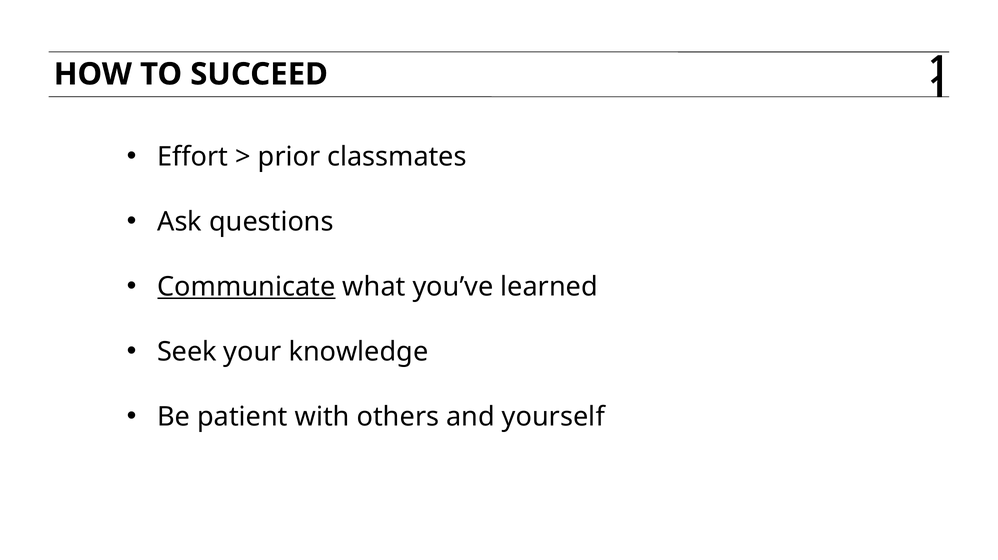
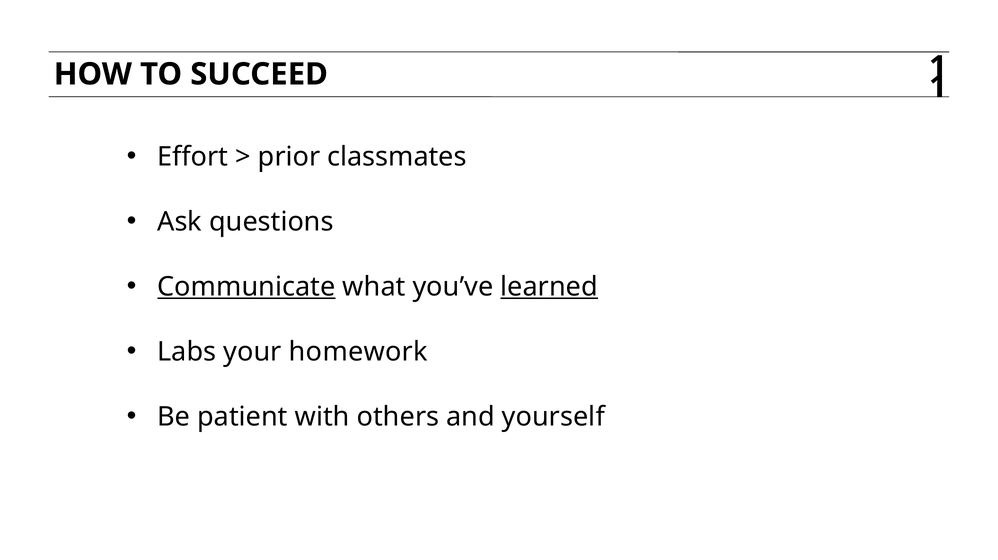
learned underline: none -> present (549, 287)
Seek: Seek -> Labs (187, 352)
knowledge: knowledge -> homework (358, 352)
